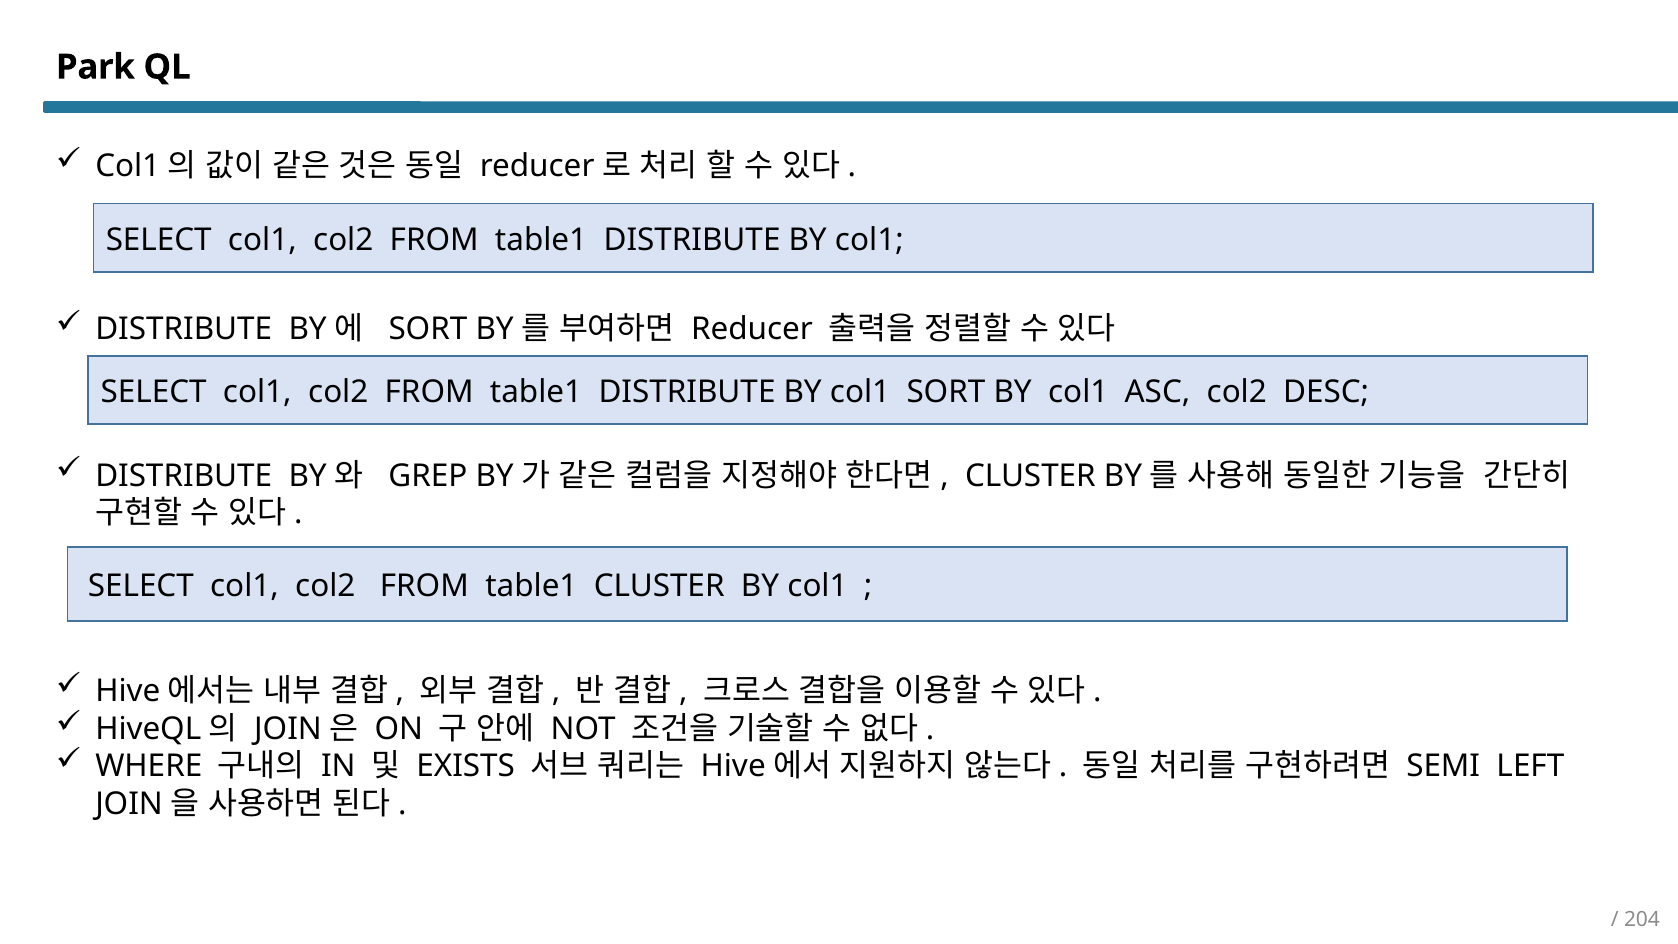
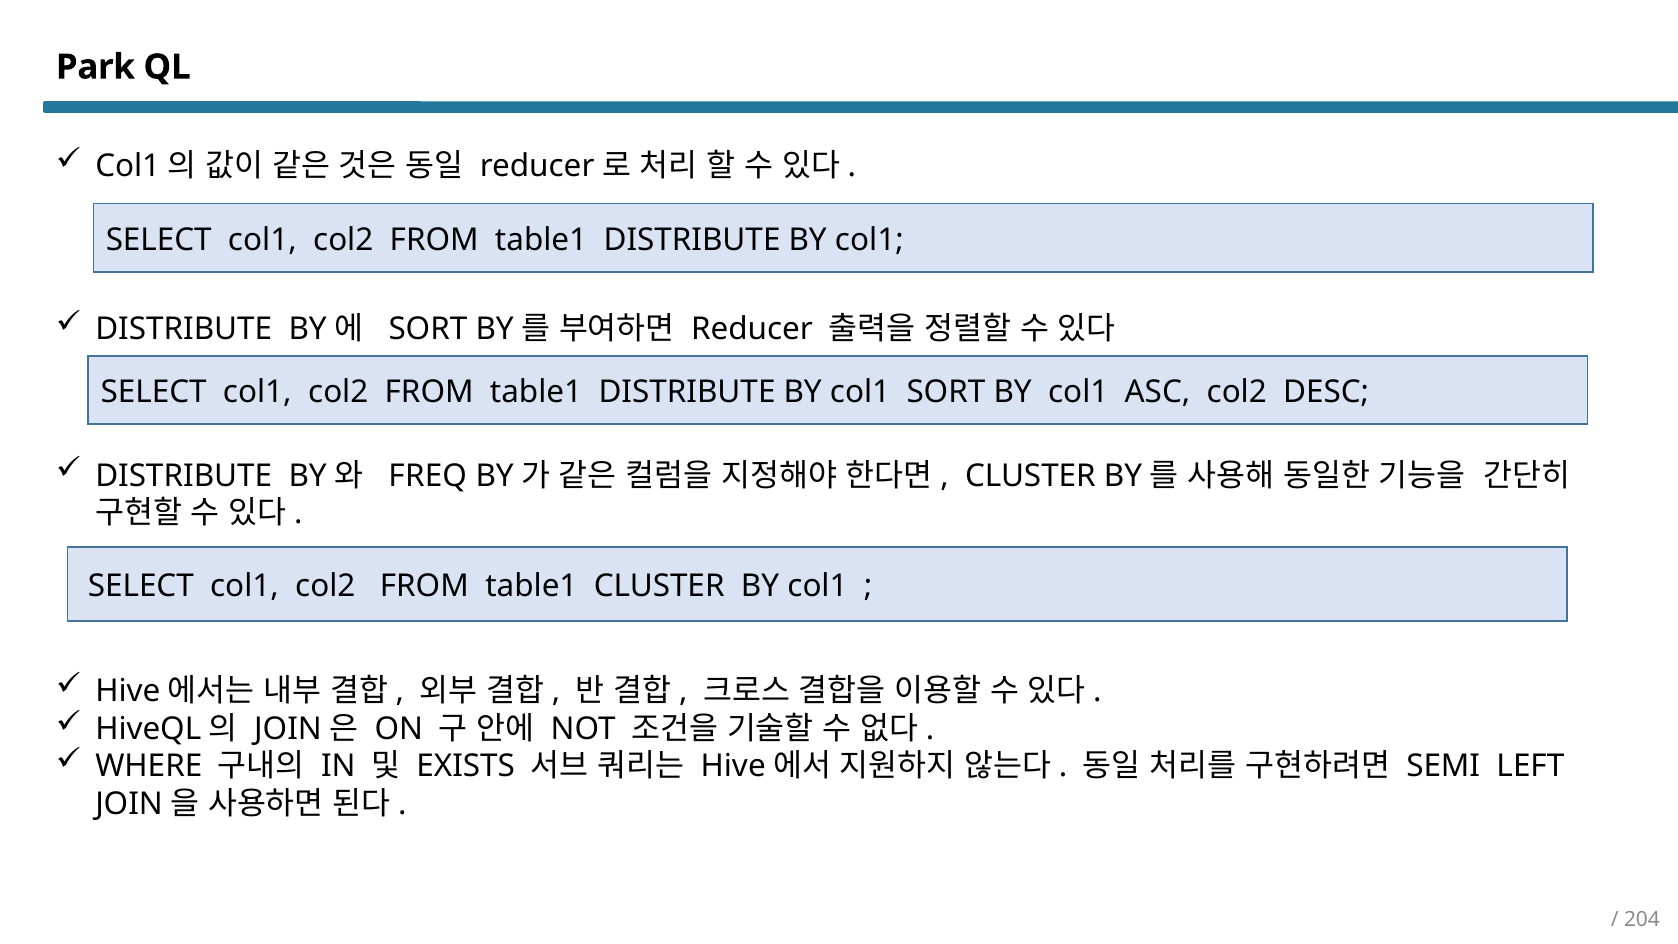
GREP: GREP -> FREQ (428, 476)
